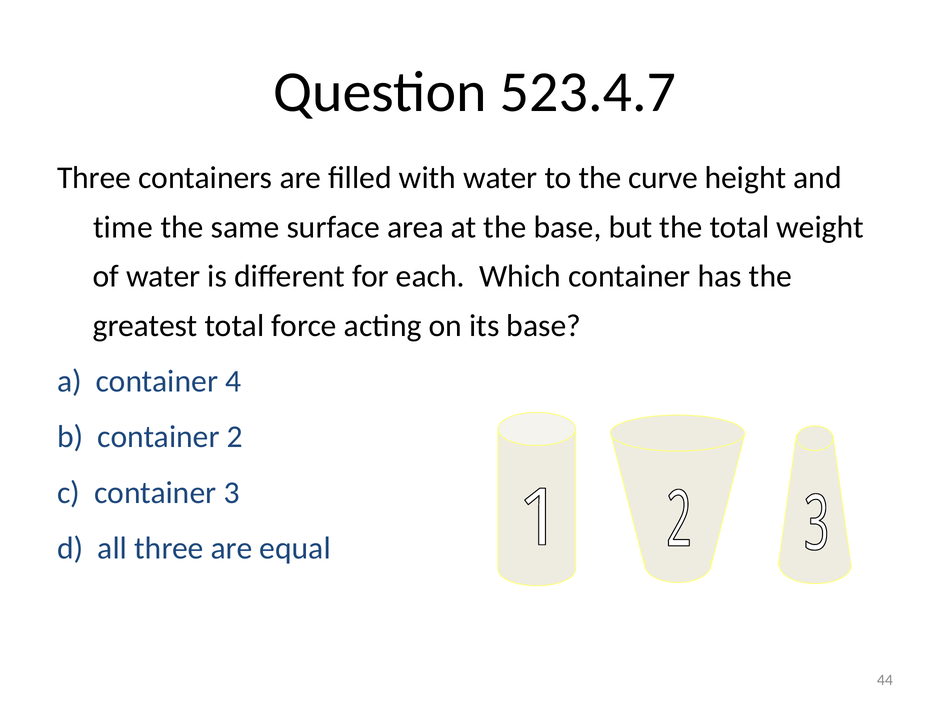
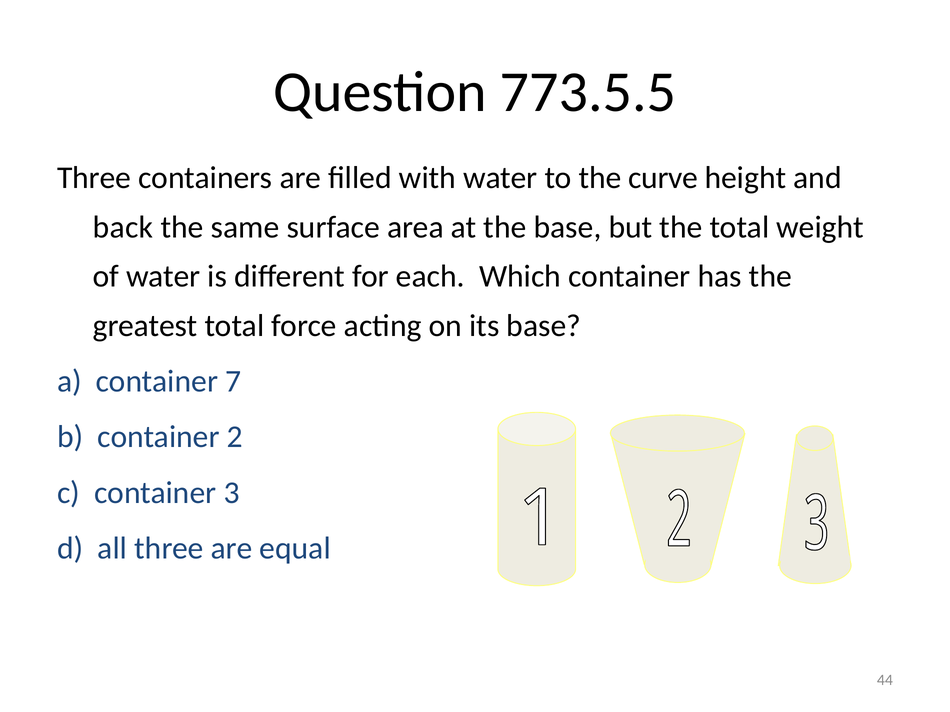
523.4.7: 523.4.7 -> 773.5.5 (588, 92)
time: time -> back (123, 227)
4: 4 -> 7 (233, 382)
